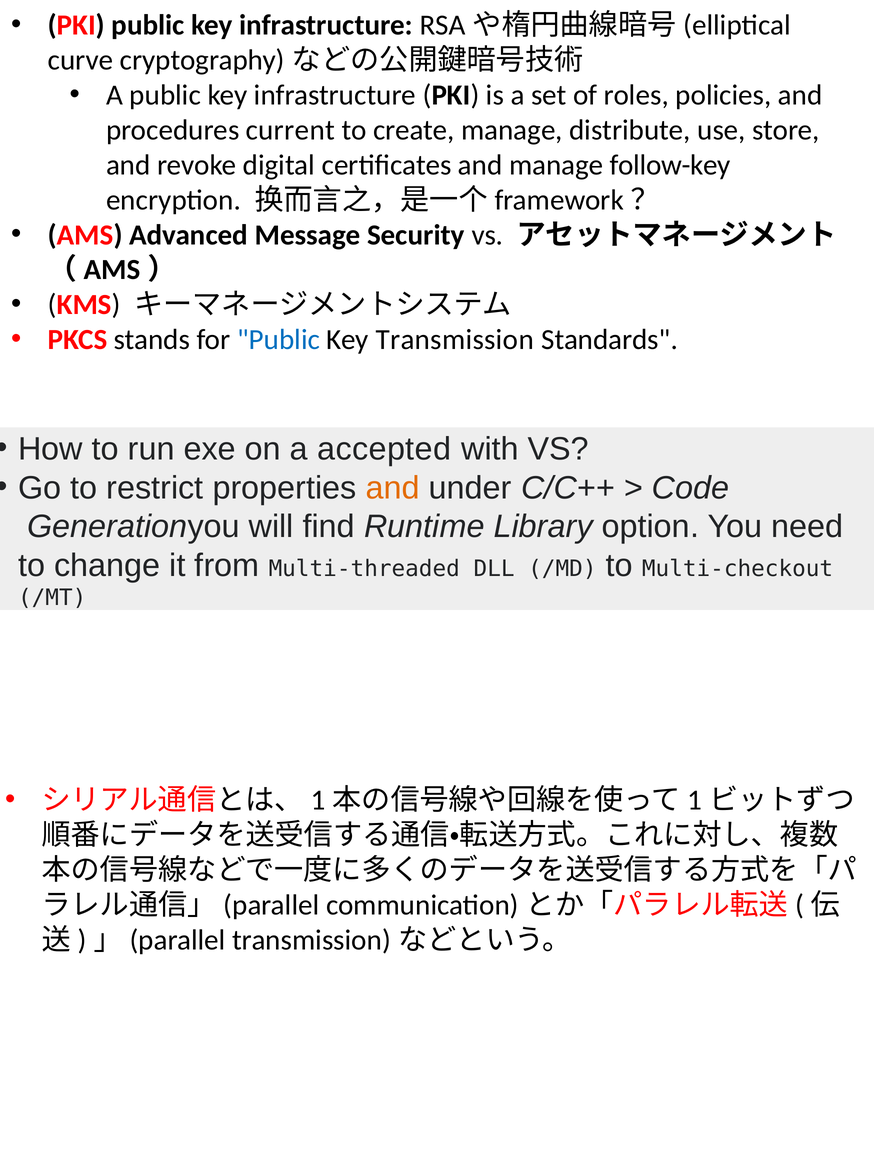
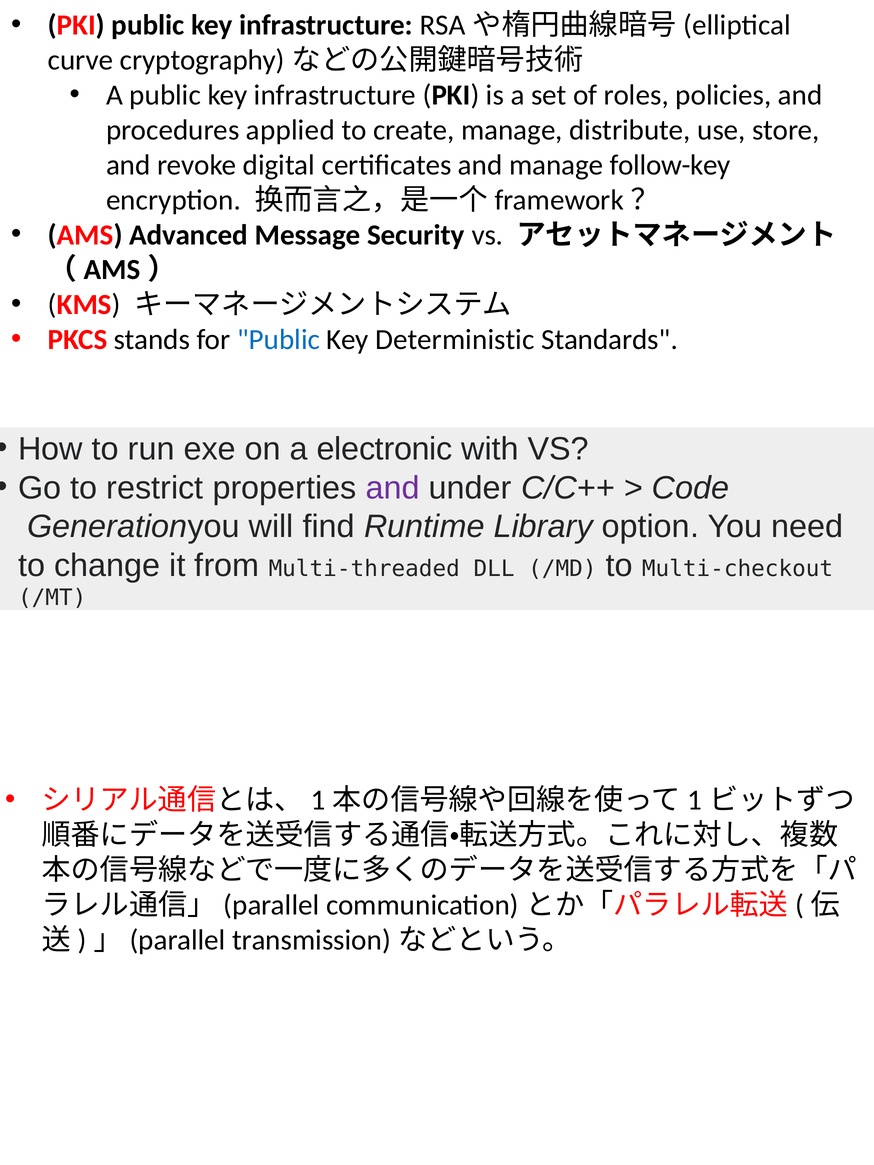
current: current -> applied (290, 130)
Transmission: Transmission -> Deterministic (455, 340)
accepted: accepted -> electronic (385, 449)
and colour: orange -> purple (393, 488)
